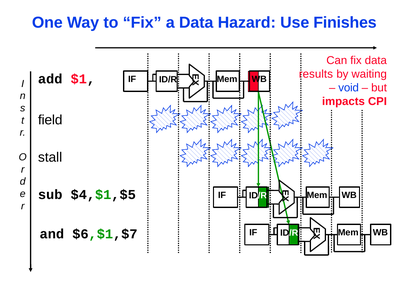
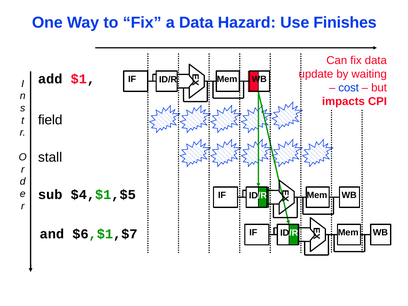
results: results -> update (316, 74)
void: void -> cost (349, 88)
